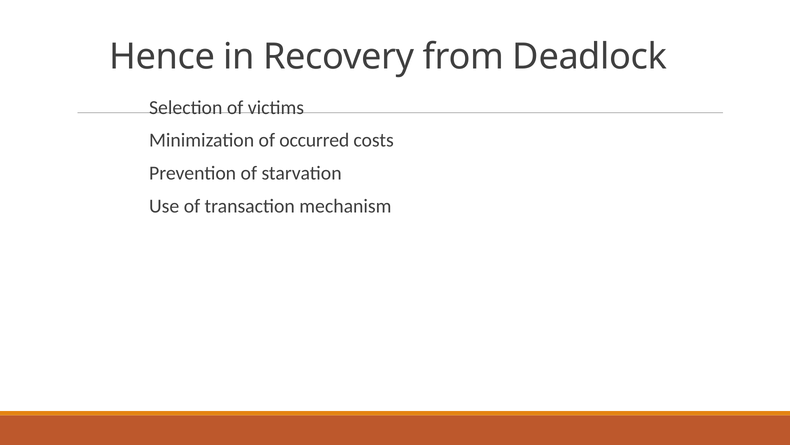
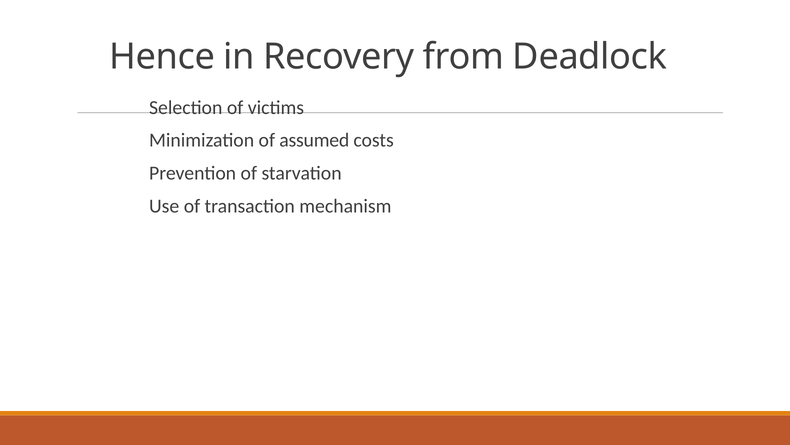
occurred: occurred -> assumed (314, 140)
